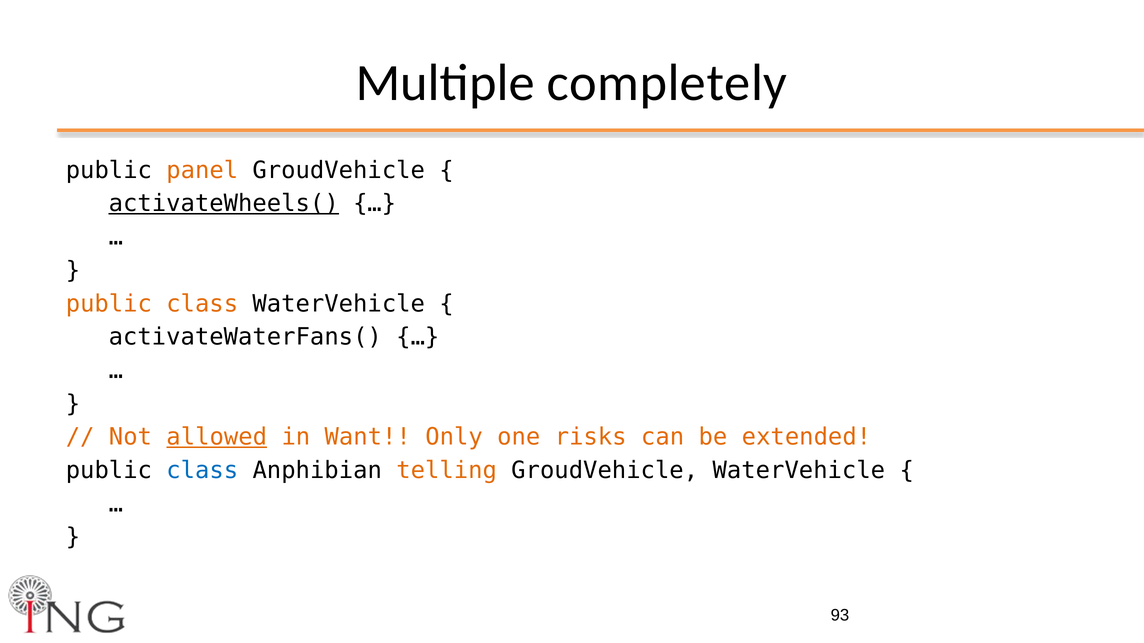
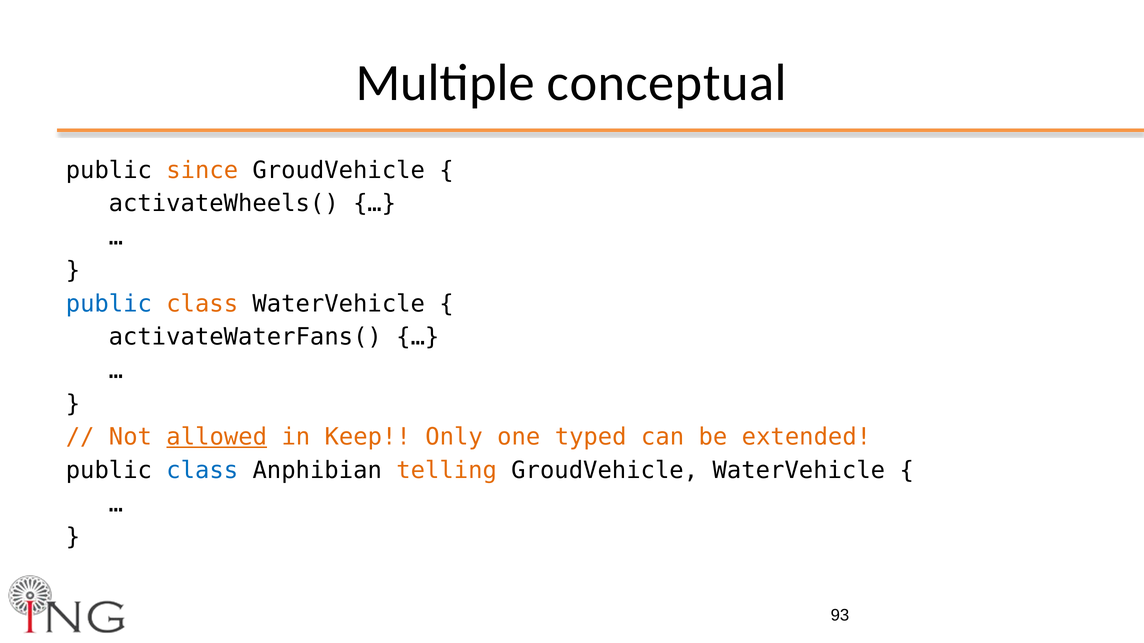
completely: completely -> conceptual (667, 83)
panel: panel -> since (202, 170)
activateWheels( underline: present -> none (224, 204)
public colour: orange -> blue (109, 304)
Want: Want -> Keep (368, 437)
risks: risks -> typed (591, 437)
